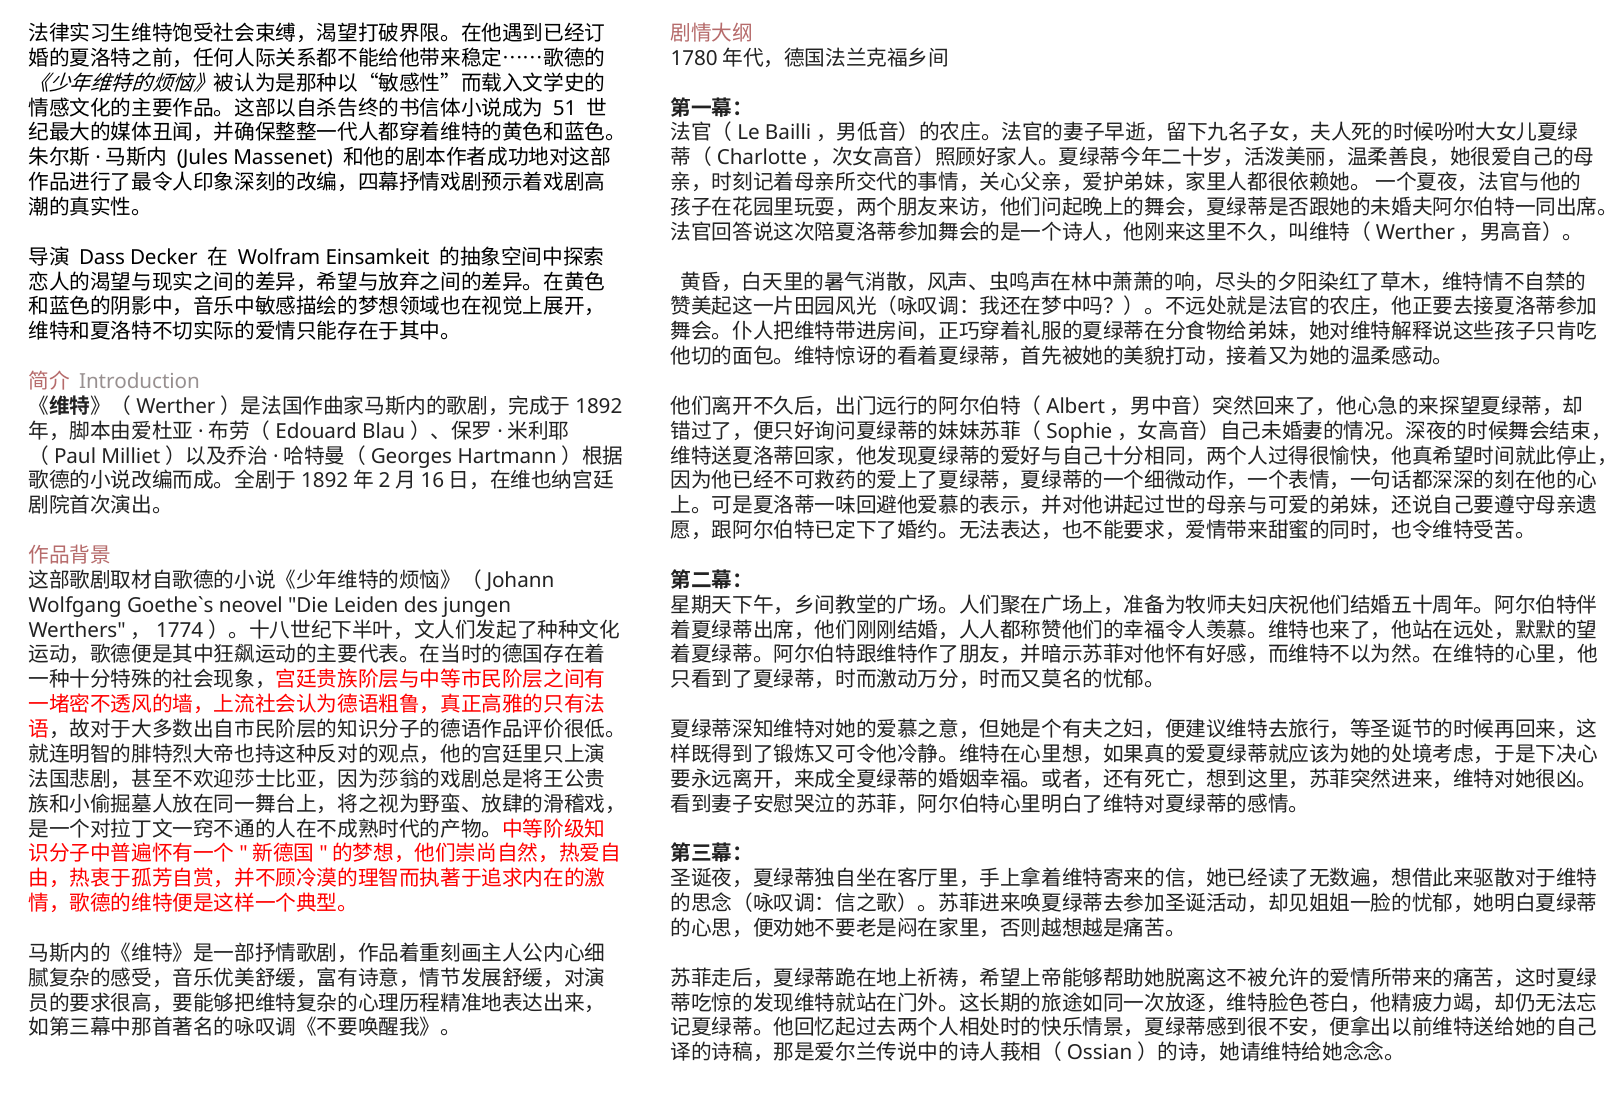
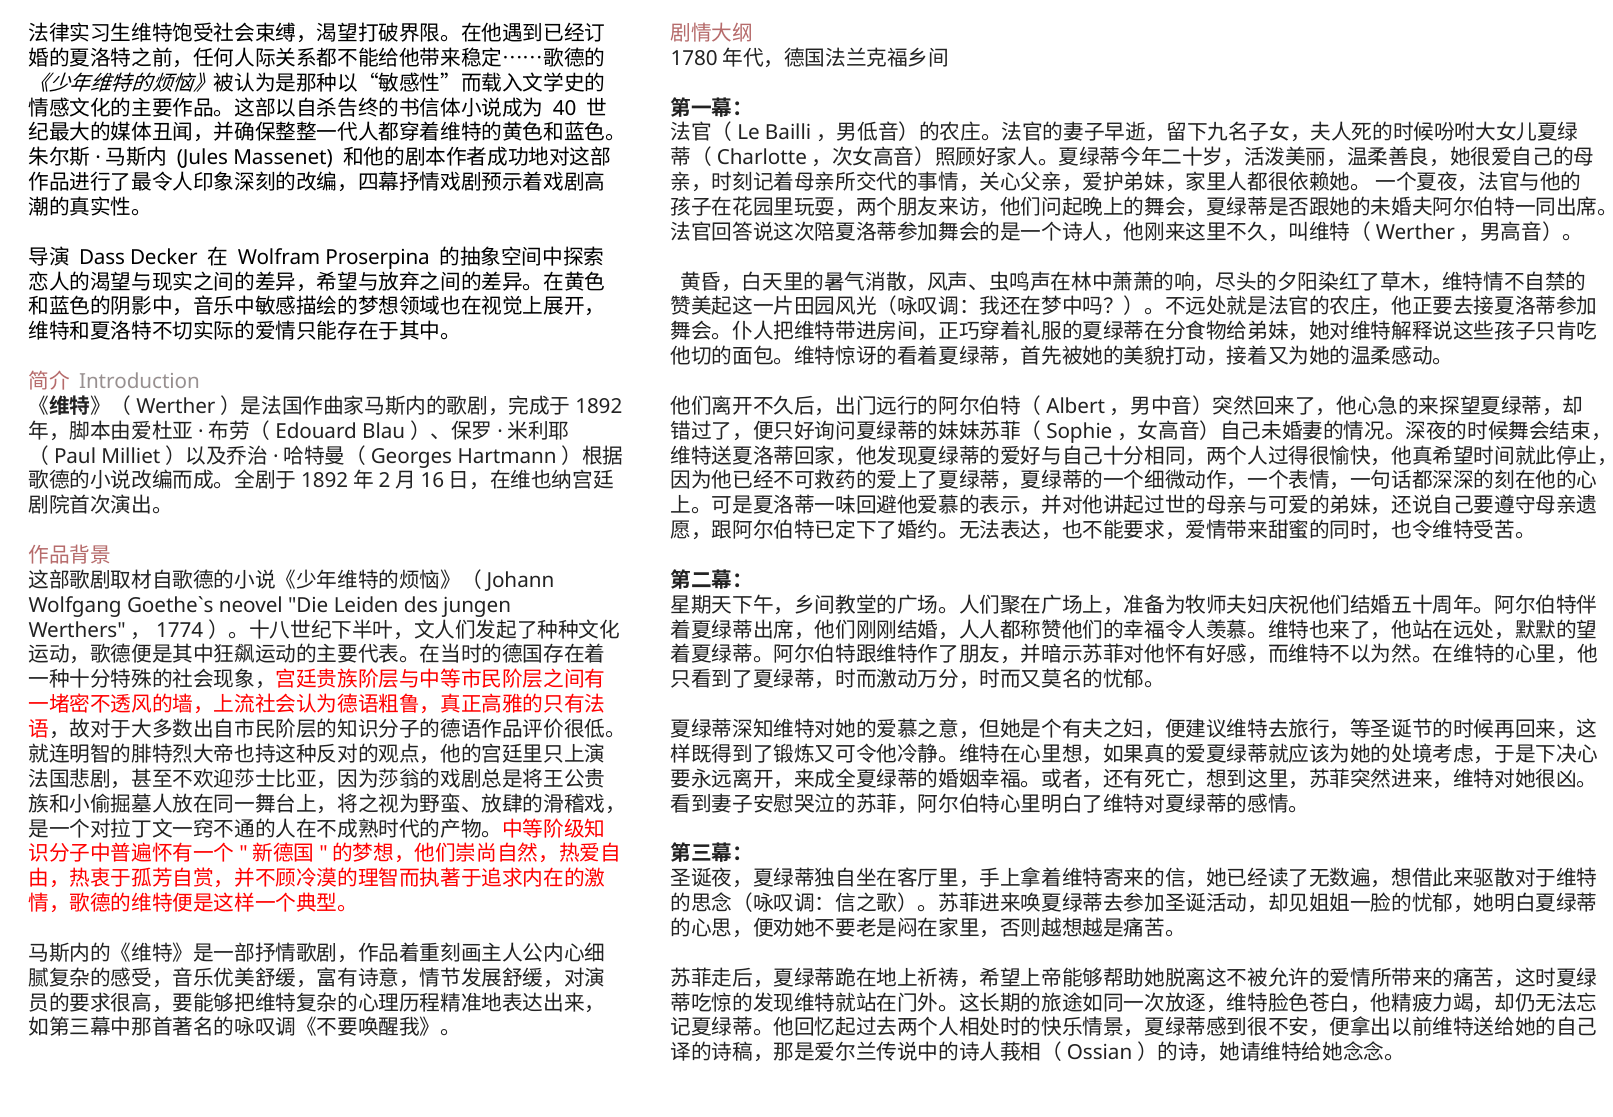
51: 51 -> 40 (565, 108)
Einsamkeit: Einsamkeit -> Proserpina (378, 257)
